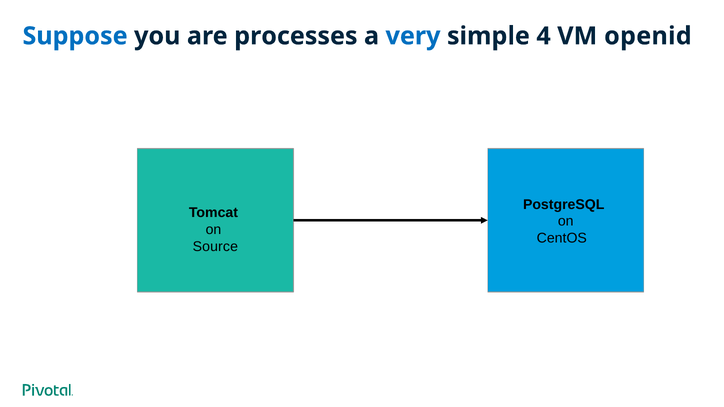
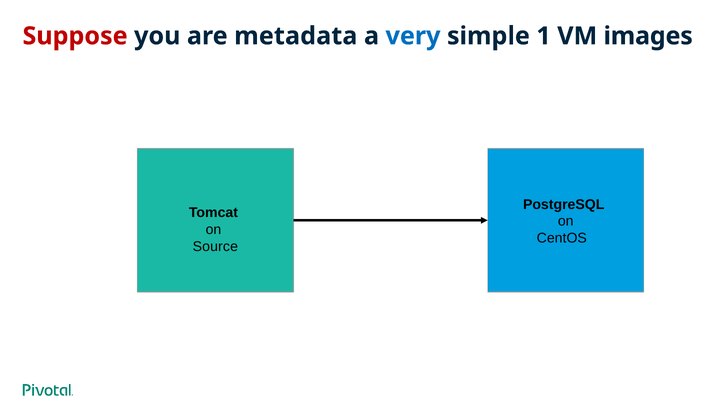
Suppose colour: blue -> red (75, 36)
processes: processes -> metadata (296, 36)
4: 4 -> 1 (544, 36)
openid: openid -> images (648, 36)
